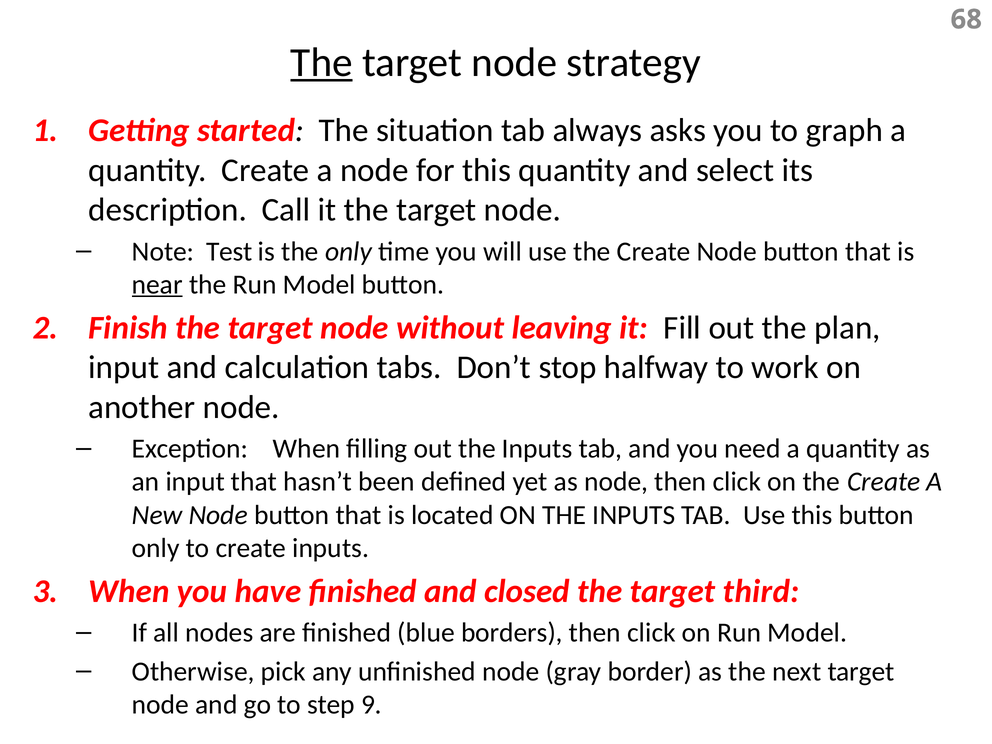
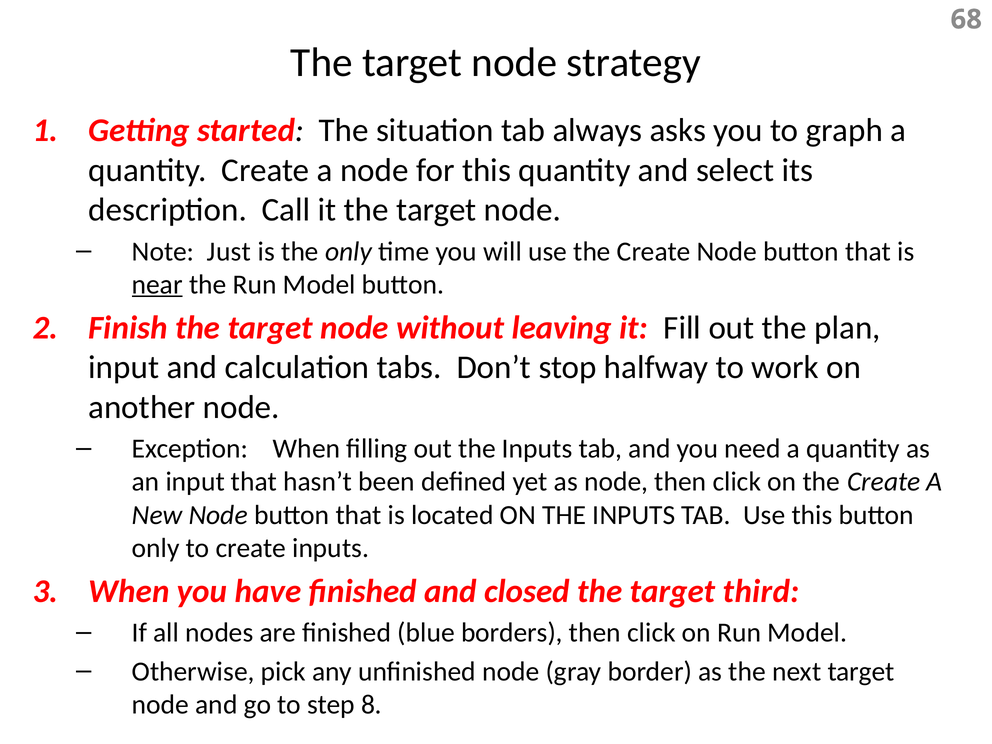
The underline: present -> none (322, 62)
Test: Test -> Just (229, 251)
9: 9 -> 8 (371, 705)
